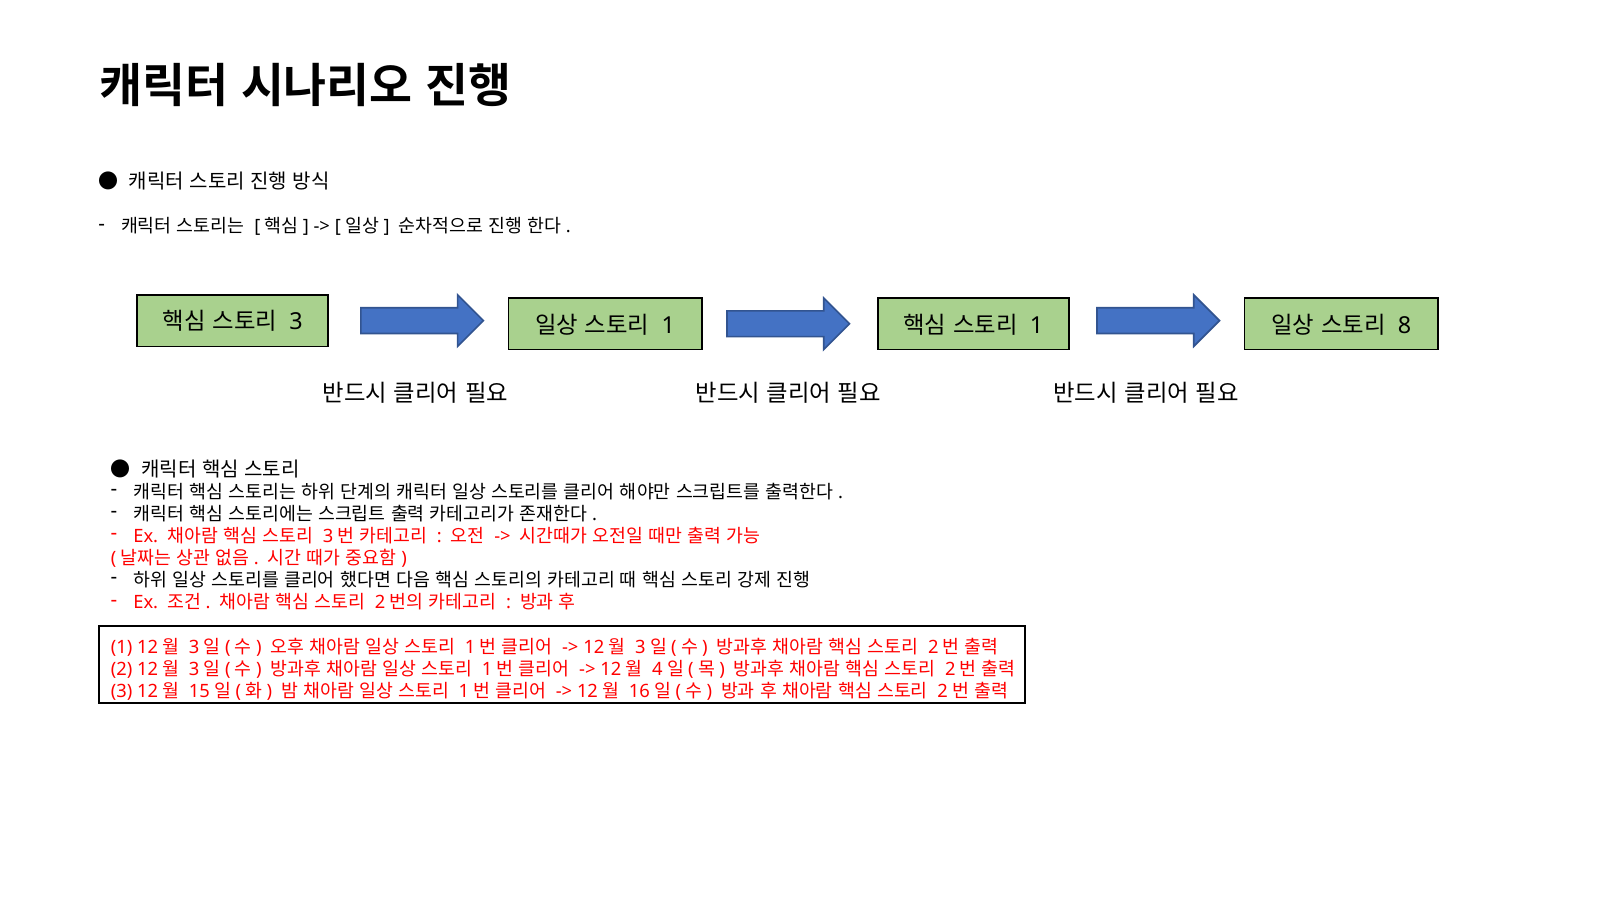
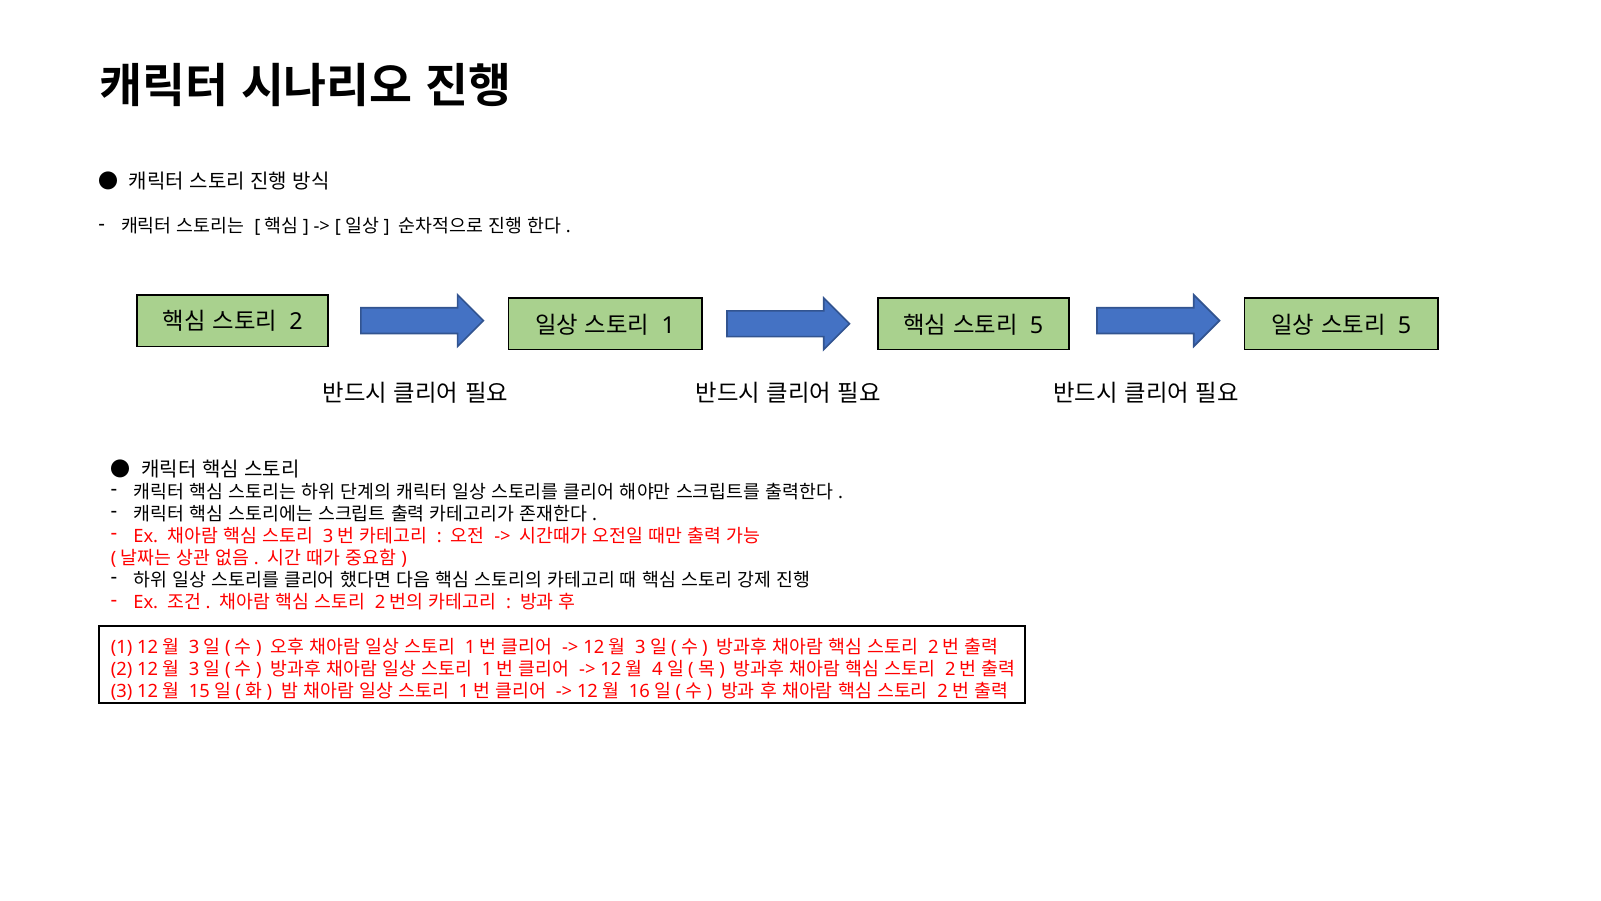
3: 3 -> 2 (296, 322)
1: 1 -> 5 (1037, 325)
8: 8 -> 5 (1404, 325)
